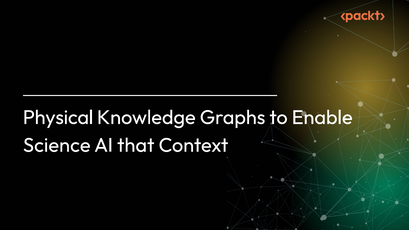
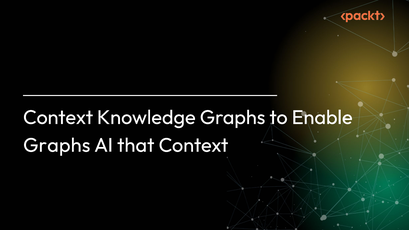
Physical: Physical -> Context (58, 117)
Science: Science -> Graphs (57, 145)
